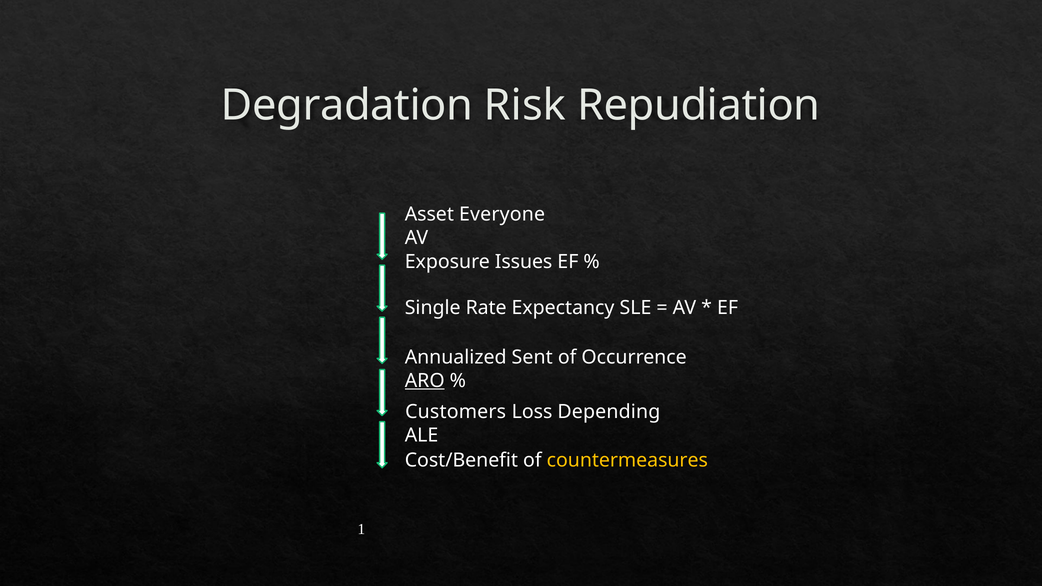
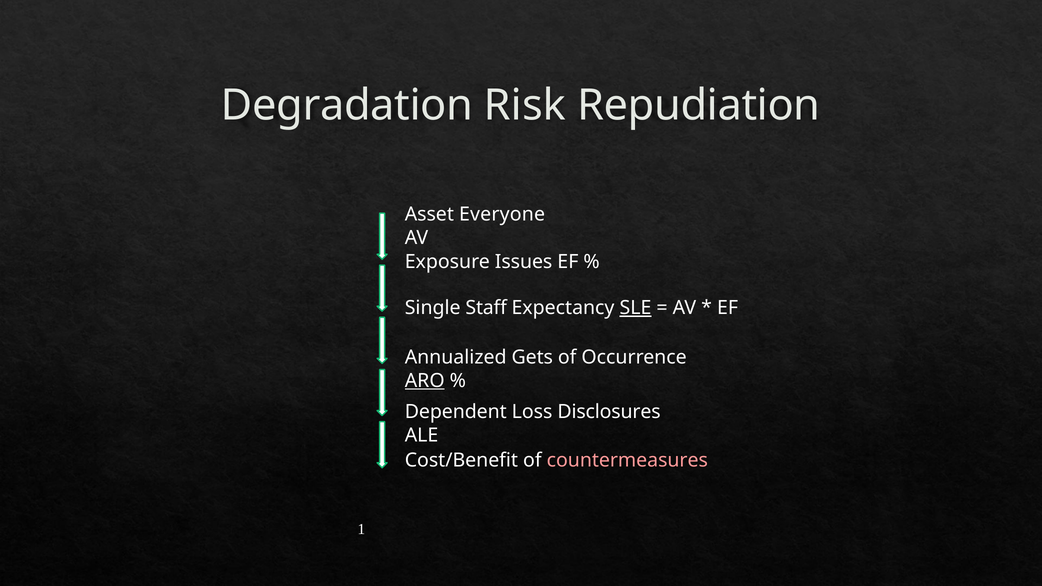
Rate: Rate -> Staff (486, 308)
SLE underline: none -> present (635, 308)
Sent: Sent -> Gets (532, 357)
Customers: Customers -> Dependent (456, 412)
Depending: Depending -> Disclosures (609, 412)
countermeasures colour: yellow -> pink (627, 460)
